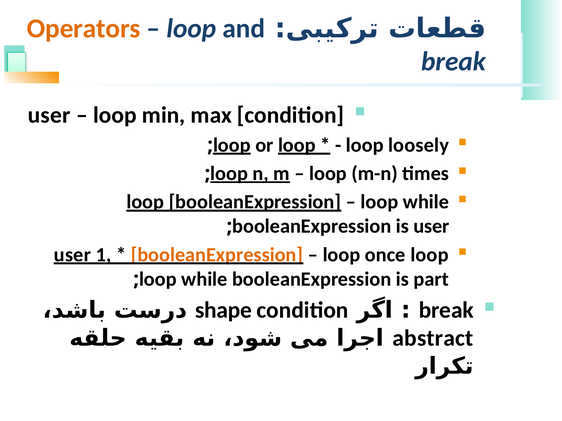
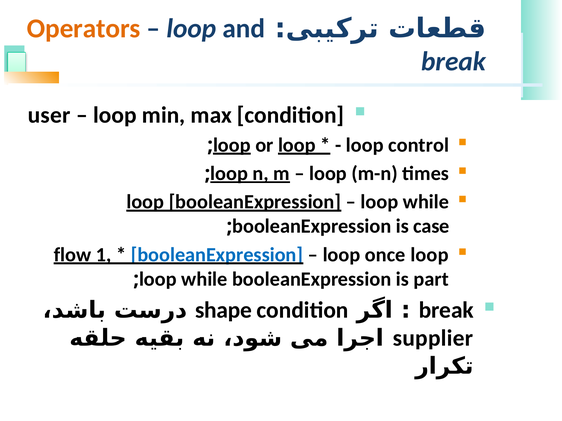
loosely: loosely -> control (419, 145)
is user: user -> case (431, 227)
user: user -> flow (72, 255)
booleanExpression colour: orange -> blue (217, 255)
abstract: abstract -> supplier (433, 339)
